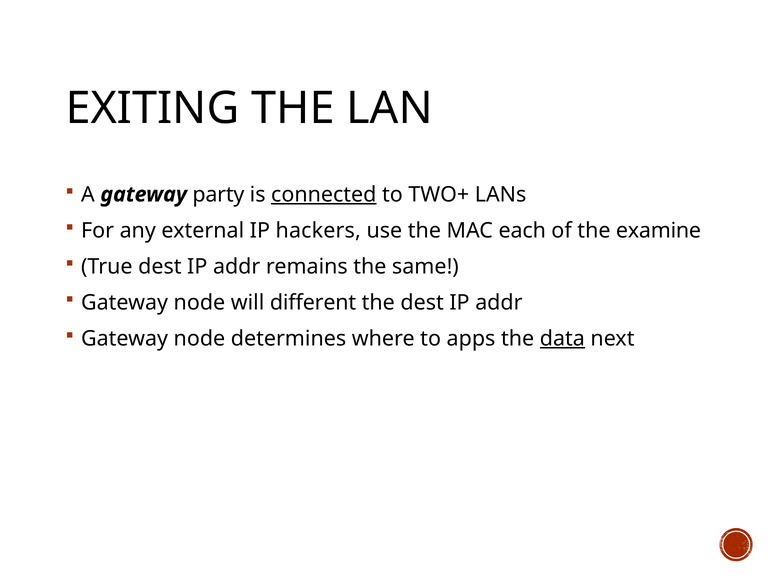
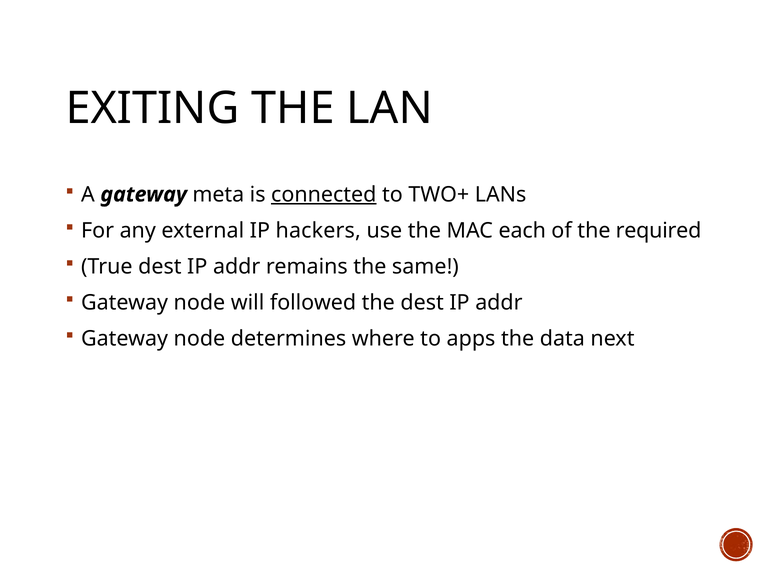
party: party -> meta (218, 194)
examine: examine -> required (659, 230)
different: different -> followed (313, 302)
data underline: present -> none (562, 338)
